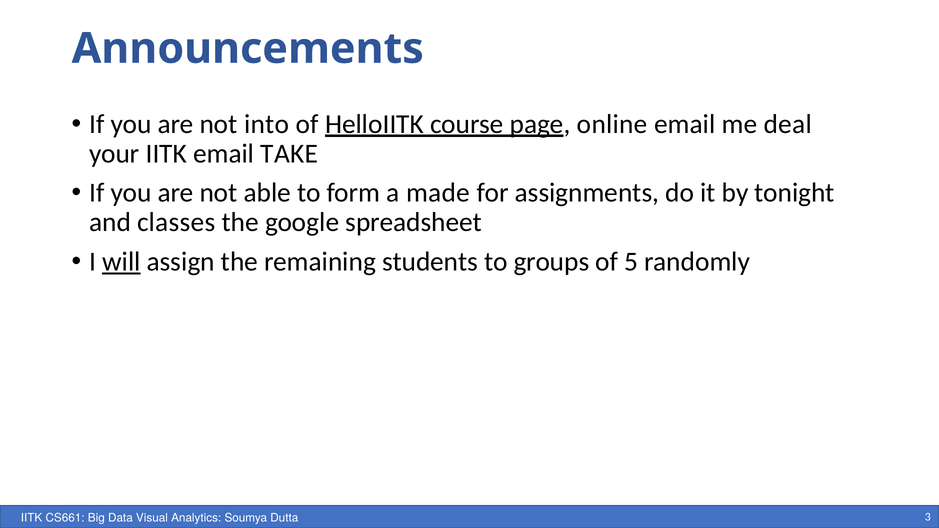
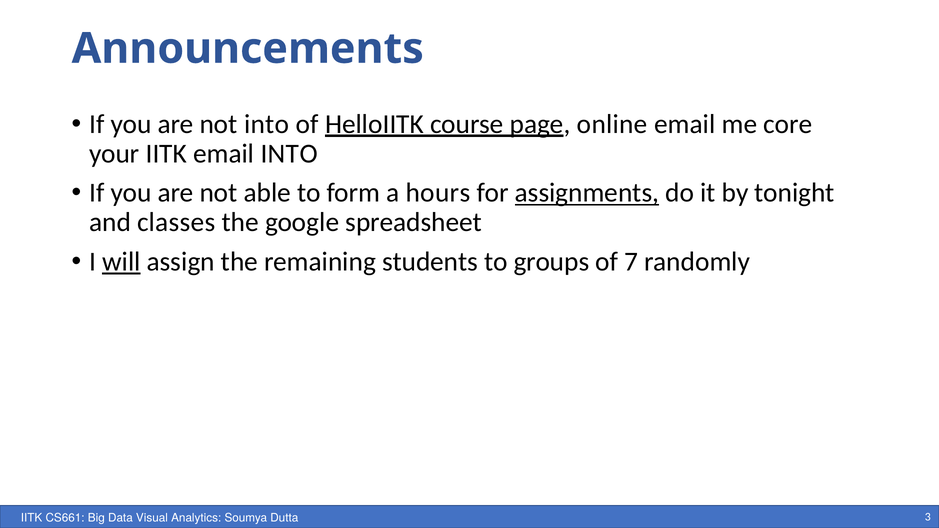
deal: deal -> core (788, 124)
email TAKE: TAKE -> INTO (289, 154)
made: made -> hours (438, 193)
assignments underline: none -> present (587, 193)
5: 5 -> 7 (631, 262)
